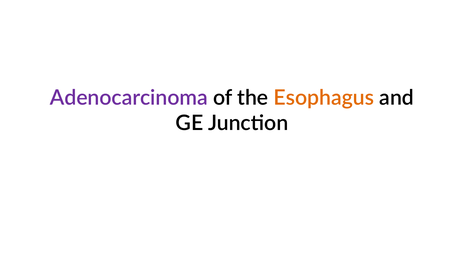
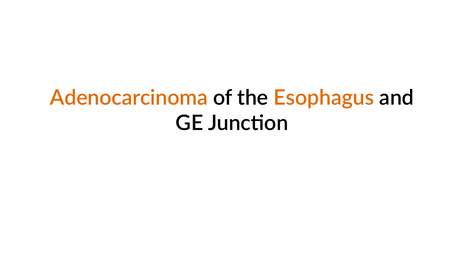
Adenocarcinoma colour: purple -> orange (129, 98)
